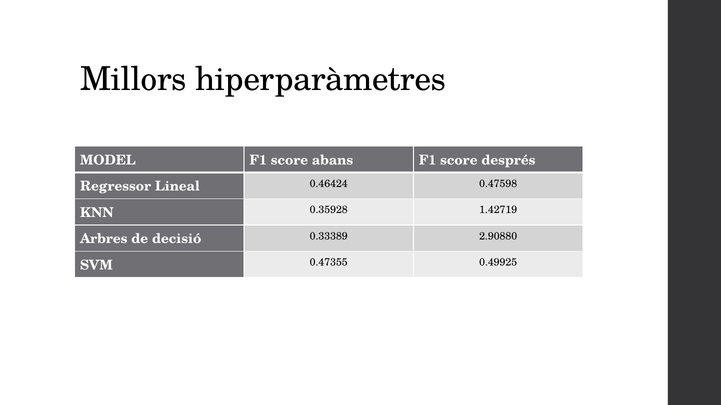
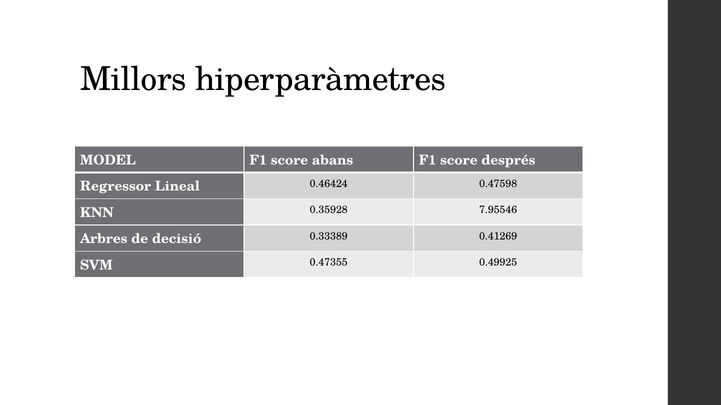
1.42719: 1.42719 -> 7.95546 (498, 210)
2.90880: 2.90880 -> 0.41269 (498, 236)
